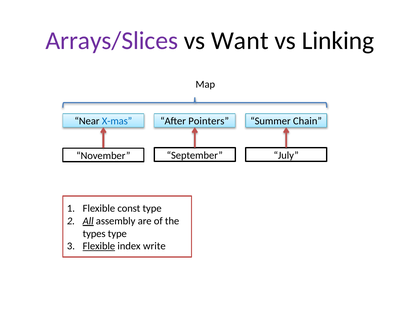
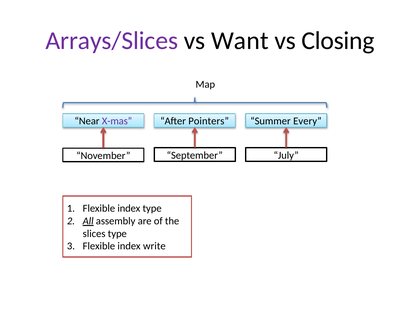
Linking: Linking -> Closing (338, 41)
X-mas colour: blue -> purple (117, 121)
Chain: Chain -> Every (307, 121)
const: const -> index (129, 208)
types: types -> slices (94, 234)
Flexible underline: present -> none (99, 246)
